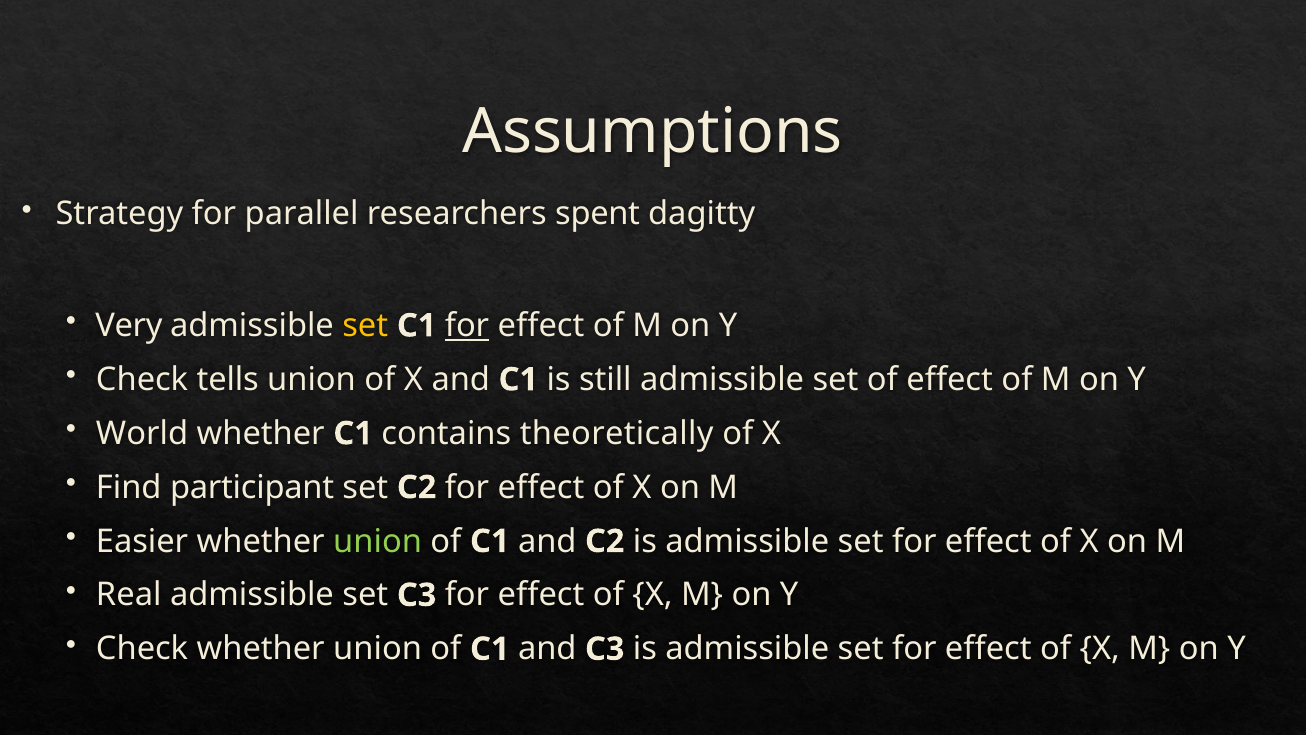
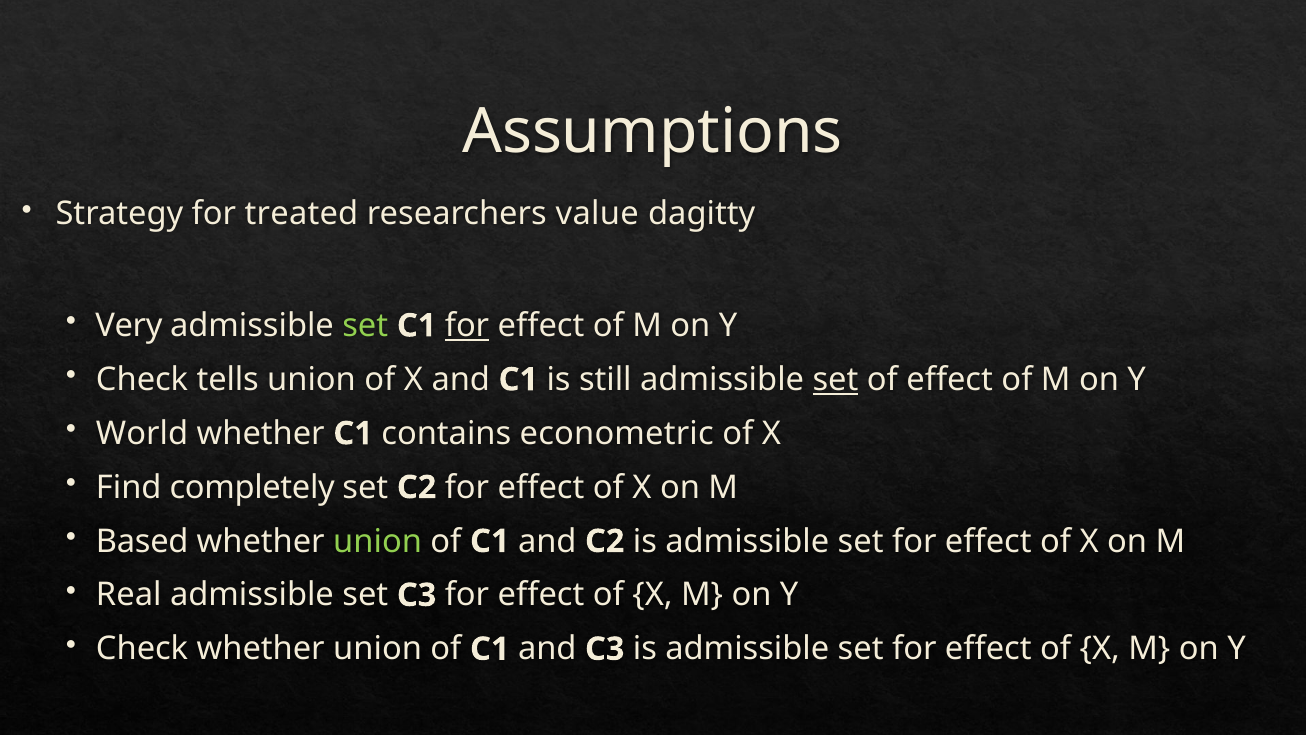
parallel: parallel -> treated (301, 214)
spent: spent -> value (597, 214)
set colour: yellow -> light green (365, 326)
set underline: none -> present (835, 379)
theoretically: theoretically -> econometric (617, 433)
participant: participant -> completely (252, 487)
Easier: Easier -> Based (142, 541)
